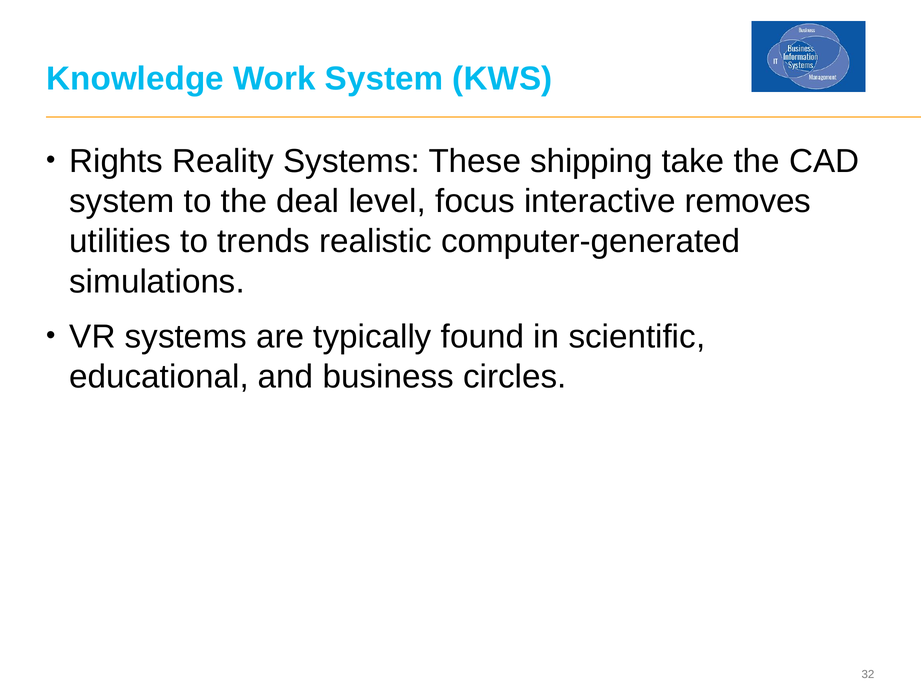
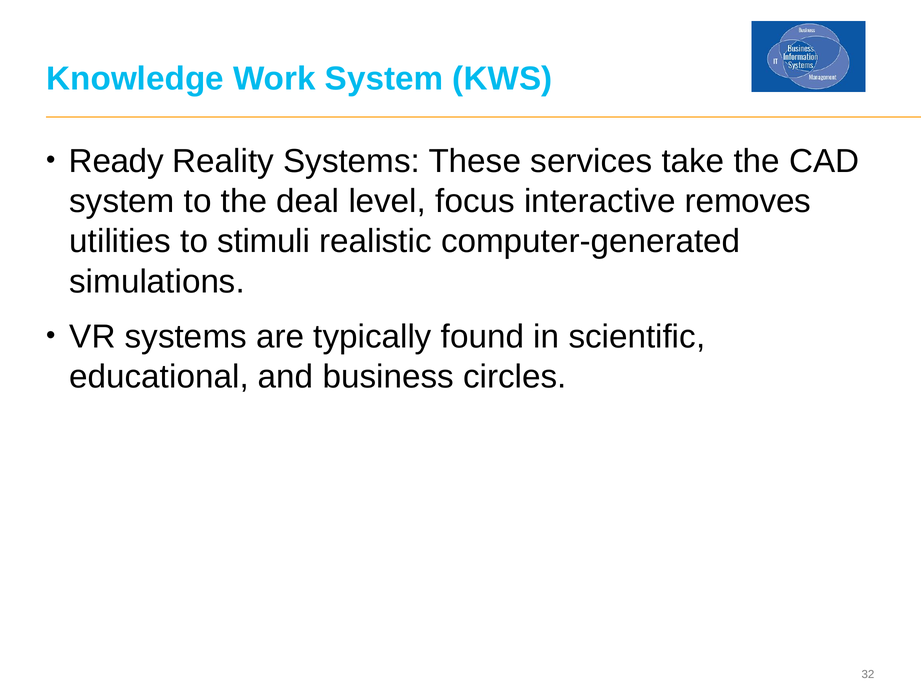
Rights: Rights -> Ready (116, 161)
shipping: shipping -> services (591, 161)
trends: trends -> stimuli (264, 241)
